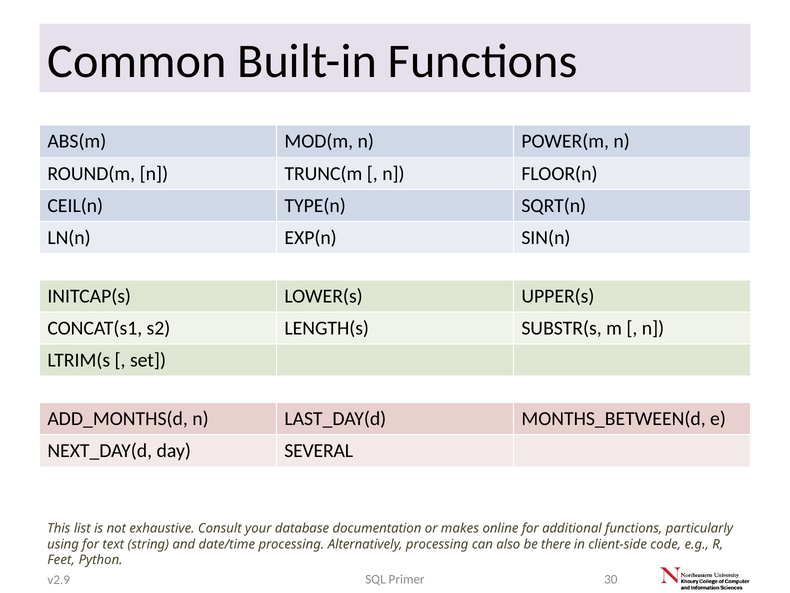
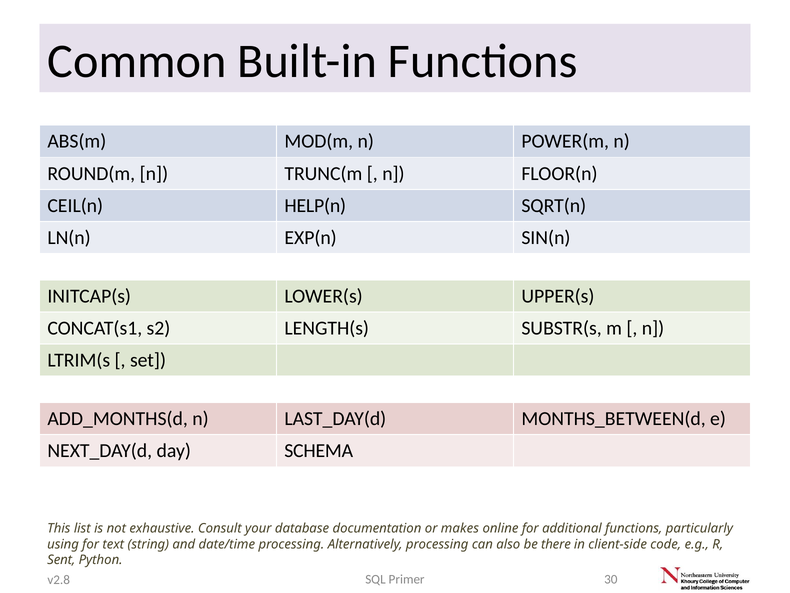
TYPE(n: TYPE(n -> HELP(n (315, 205)
SEVERAL: SEVERAL -> SCHEMA (319, 451)
Feet: Feet -> Sent (61, 560)
v2.9: v2.9 -> v2.8 (59, 579)
